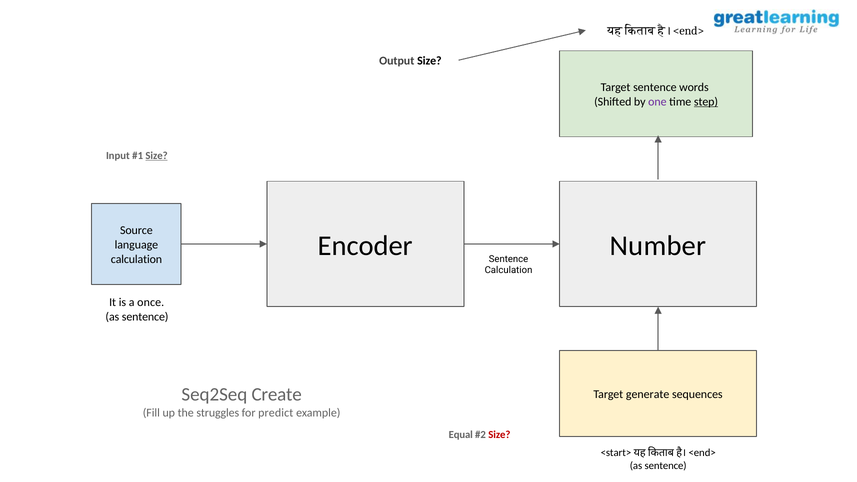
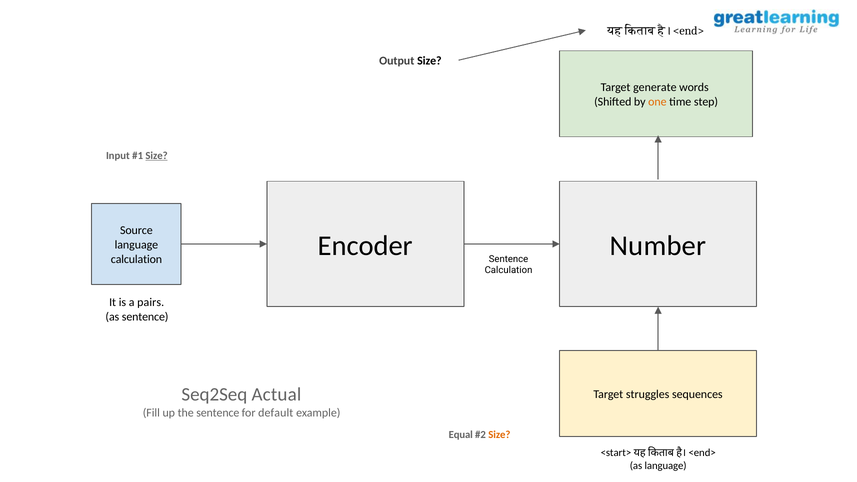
Target sentence: sentence -> generate (655, 87)
one colour: purple -> orange (657, 102)
step underline: present -> none (706, 102)
once: once -> pairs (151, 302)
Create: Create -> Actual (276, 395)
generate: generate -> struggles (648, 395)
the struggles: struggles -> sentence (218, 413)
predict: predict -> default (276, 413)
Size colour: red -> orange (499, 435)
sentence: sentence -> language (666, 466)
